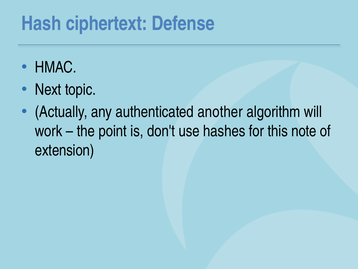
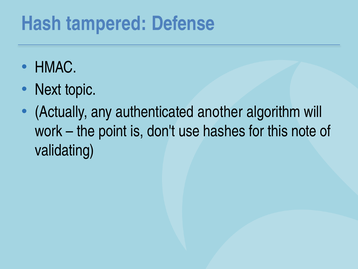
ciphertext: ciphertext -> tampered (106, 24)
extension: extension -> validating (64, 150)
